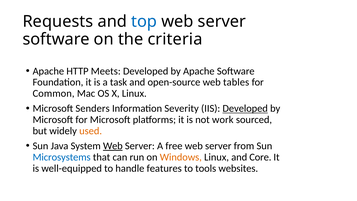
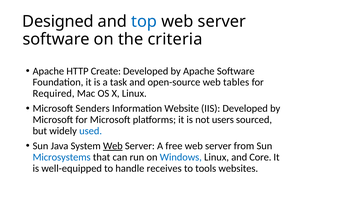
Requests: Requests -> Designed (58, 21)
Meets: Meets -> Create (106, 71)
Common: Common -> Required (54, 93)
Severity: Severity -> Website (182, 108)
Developed underline: present -> none (245, 108)
work: work -> users (223, 120)
used colour: orange -> blue (91, 131)
Windows colour: orange -> blue (181, 157)
features: features -> receives (164, 168)
